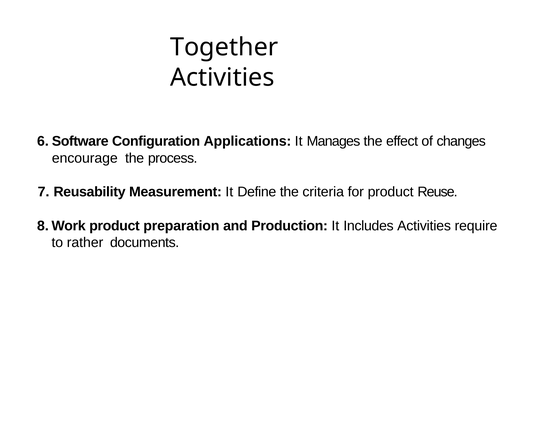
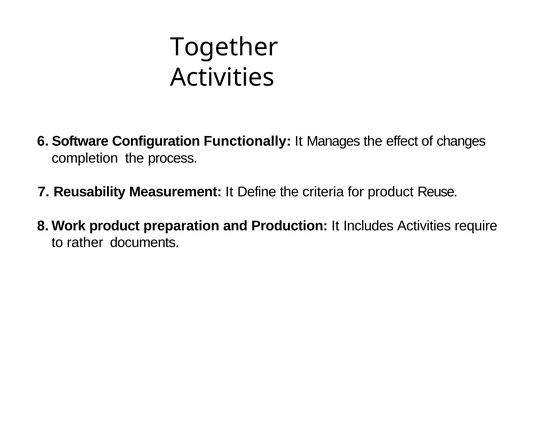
Applications: Applications -> Functionally (247, 141)
encourage: encourage -> completion (85, 158)
